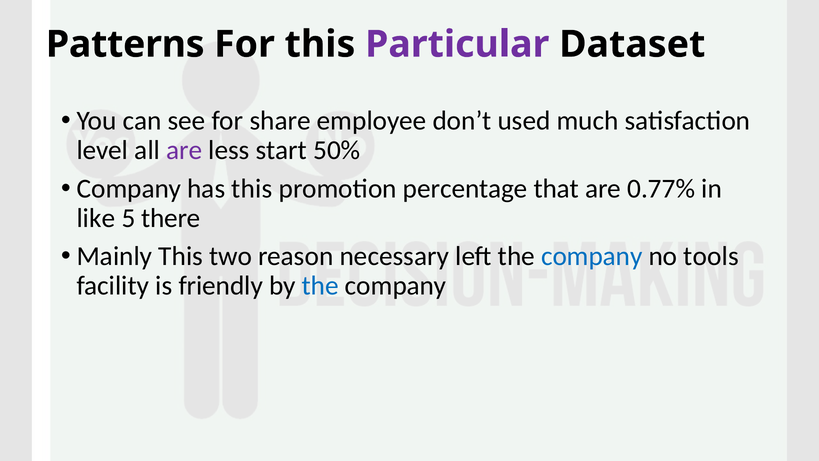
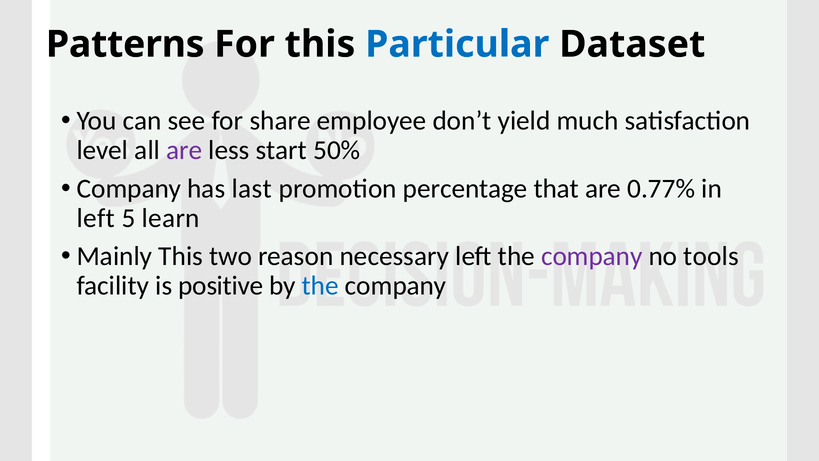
Particular colour: purple -> blue (457, 44)
used: used -> yield (524, 121)
has this: this -> last (252, 188)
like: like -> left (96, 218)
there: there -> learn (171, 218)
company colour: blue -> purple (592, 256)
friendly: friendly -> positive (221, 285)
